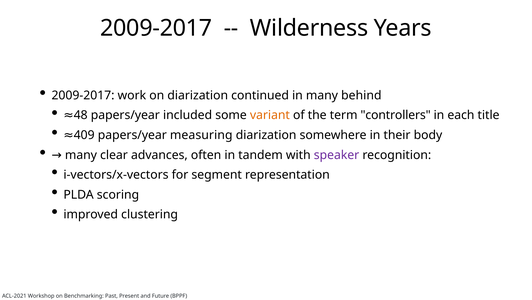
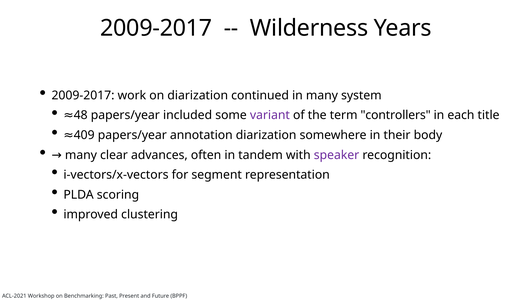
behind: behind -> system (361, 95)
variant colour: orange -> purple (270, 115)
measuring: measuring -> annotation (201, 135)
